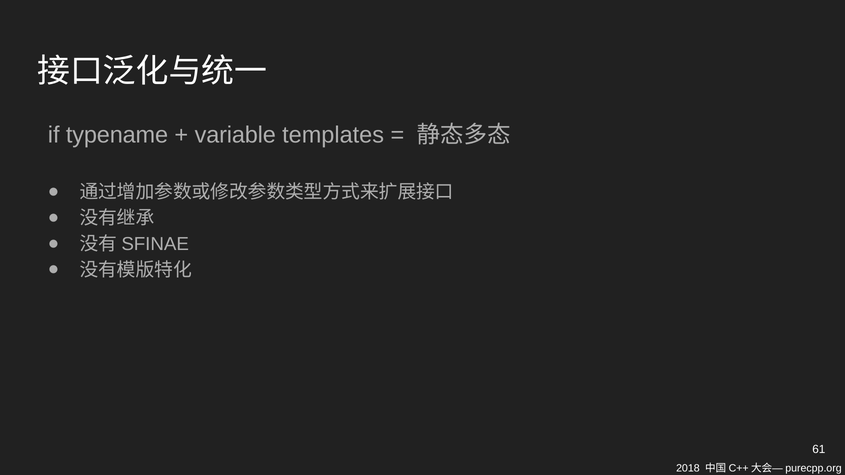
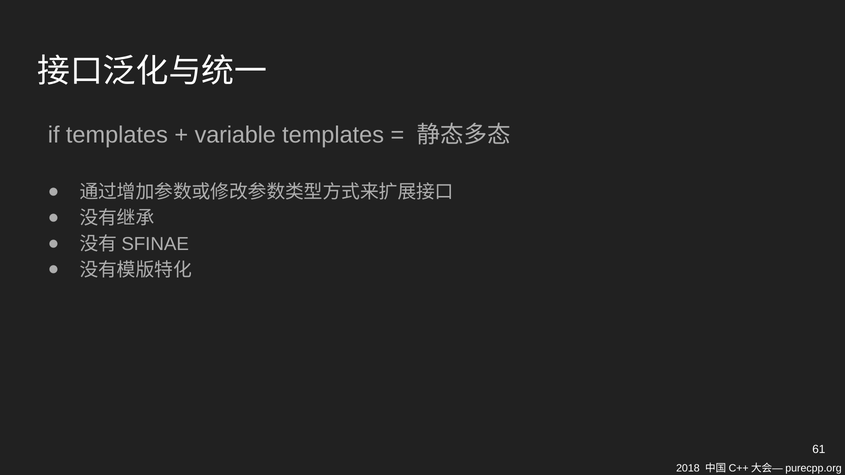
if typename: typename -> templates (117, 135)
